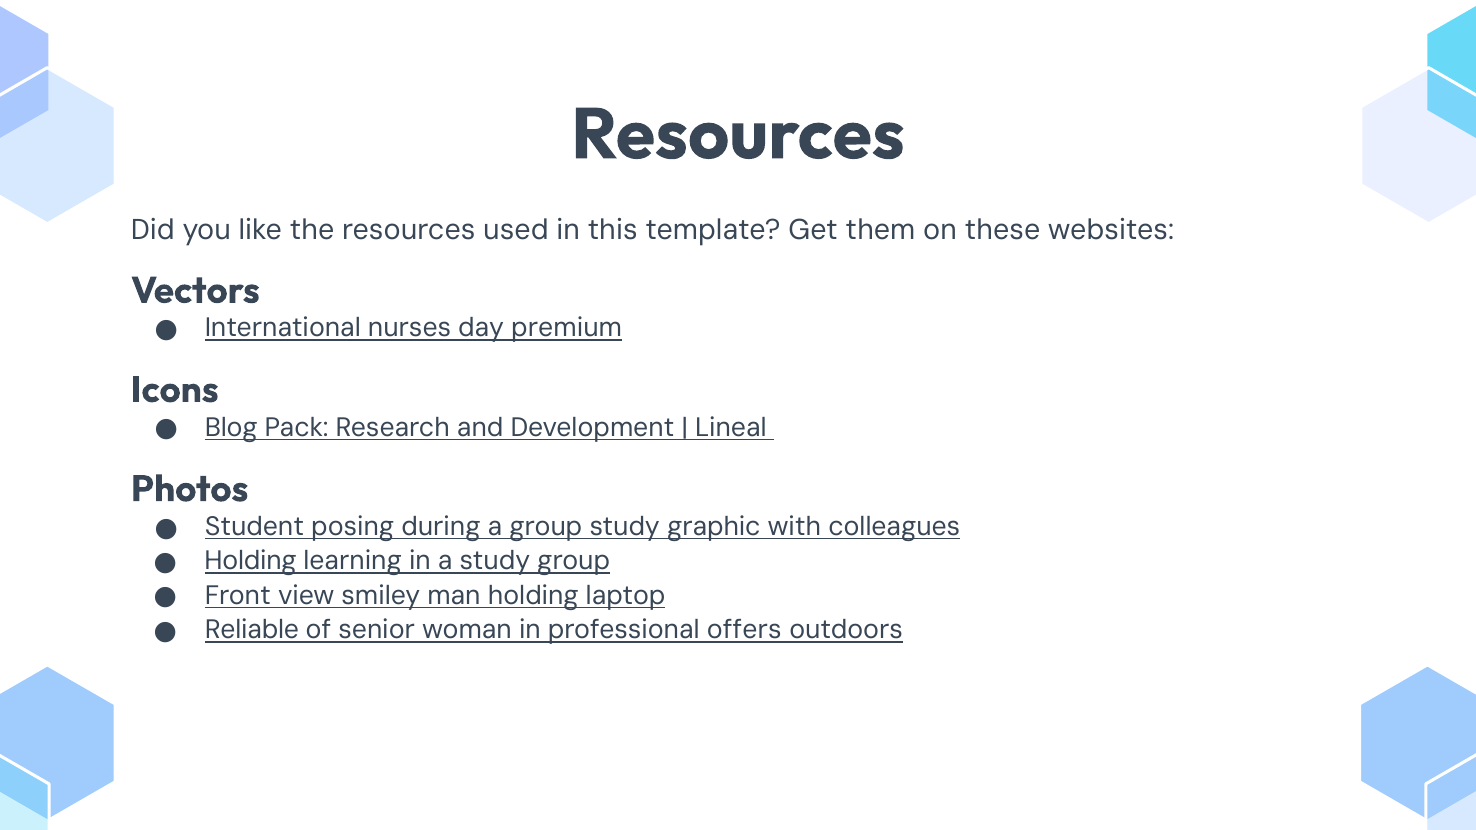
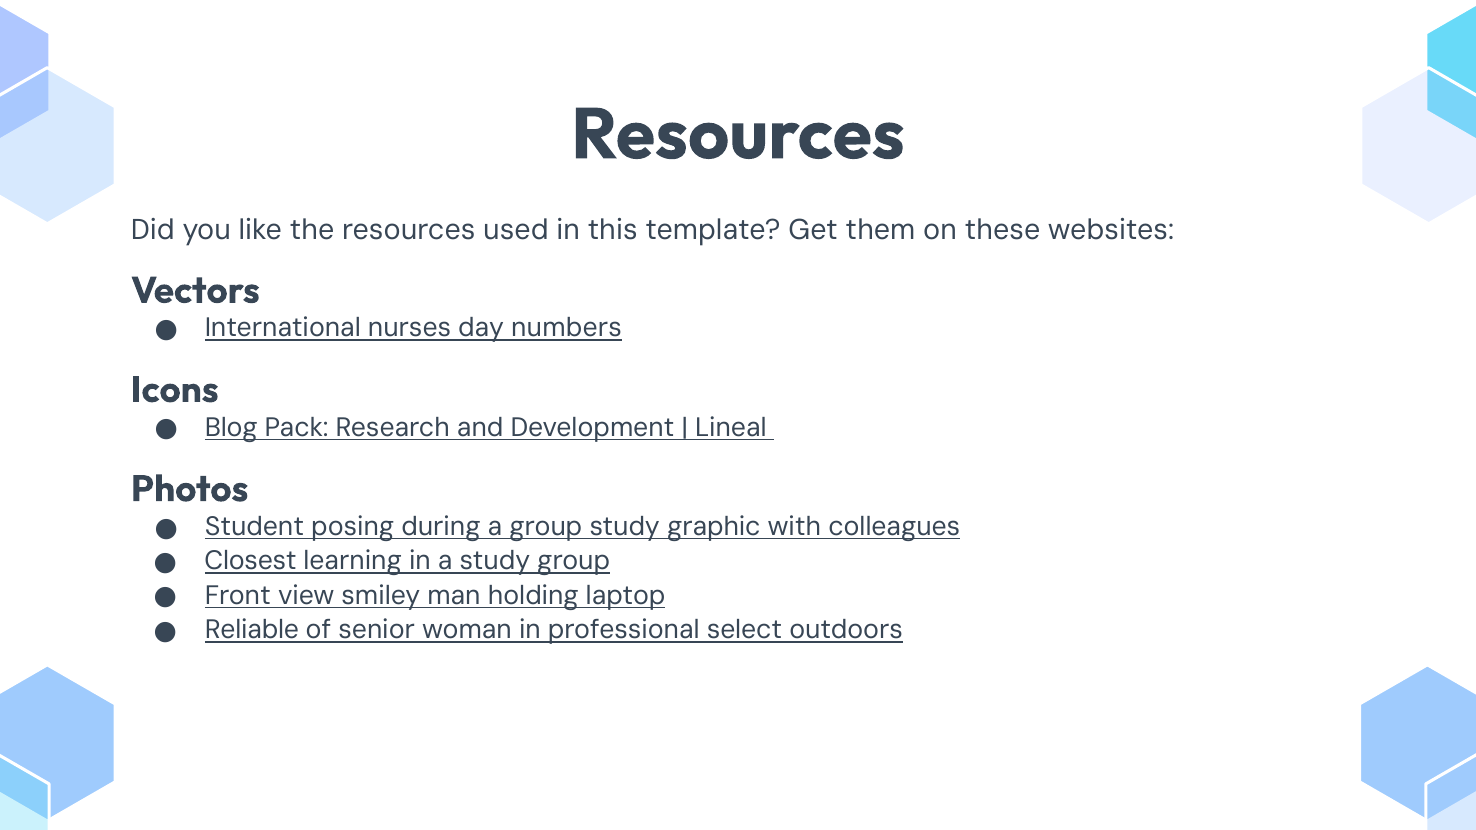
premium: premium -> numbers (567, 328)
Holding: Holding -> Closest (251, 561)
offers: offers -> select (744, 630)
